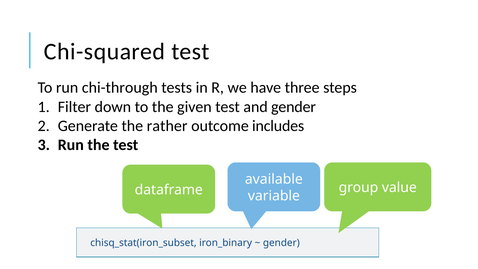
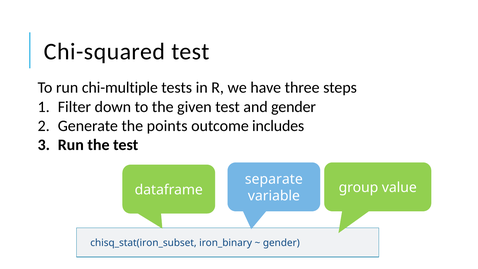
chi-through: chi-through -> chi-multiple (120, 88)
rather: rather -> points (167, 126)
available: available -> separate (274, 179)
